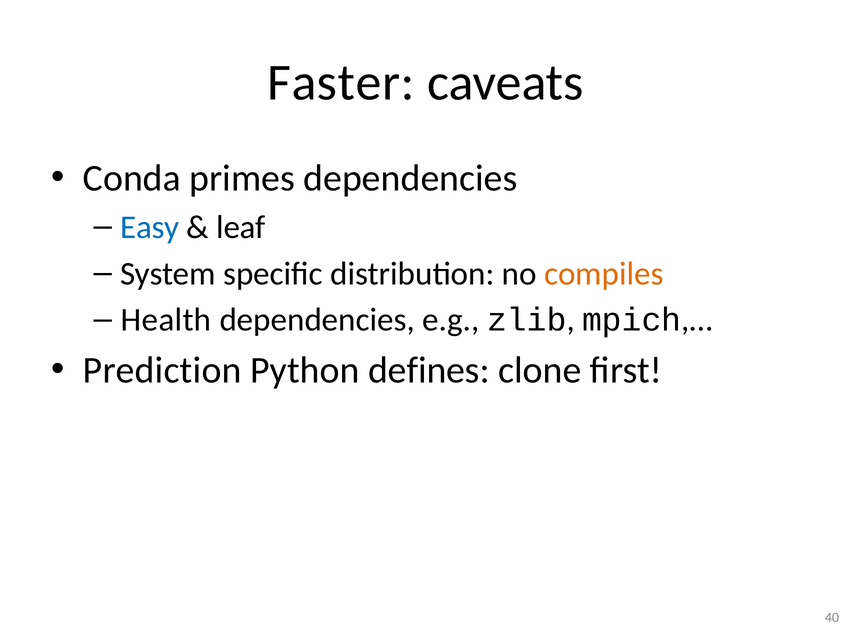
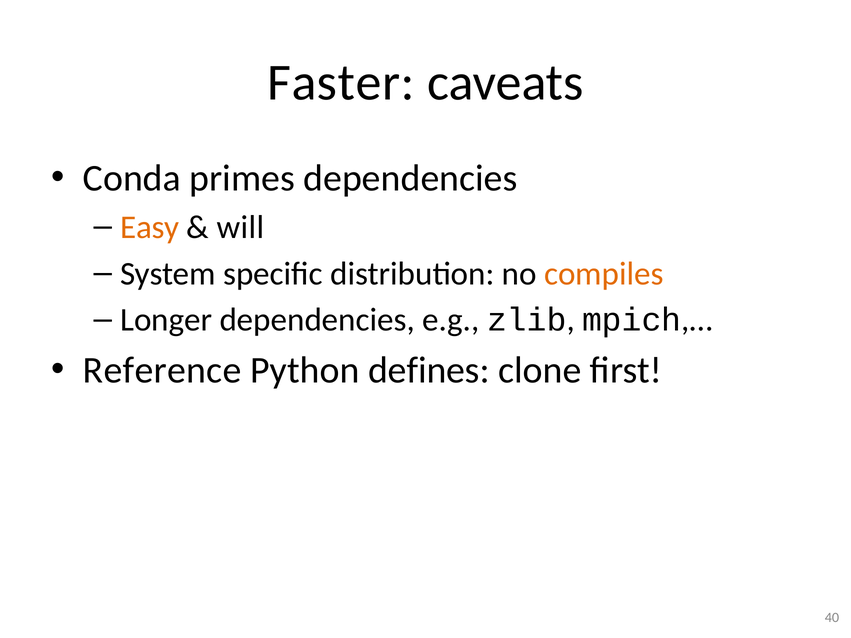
Easy colour: blue -> orange (150, 227)
leaf: leaf -> will (241, 227)
Health: Health -> Longer (166, 320)
Prediction: Prediction -> Reference (162, 371)
